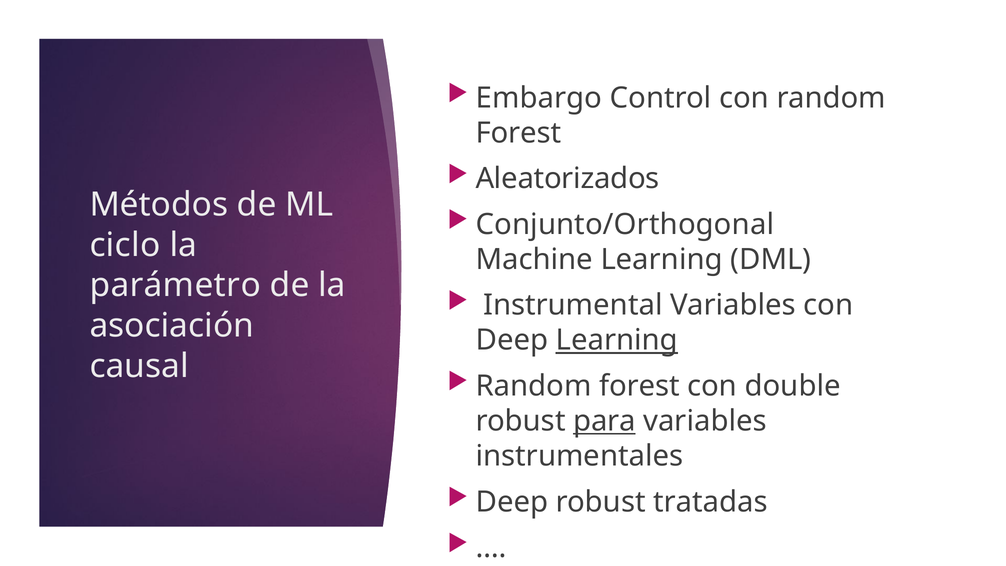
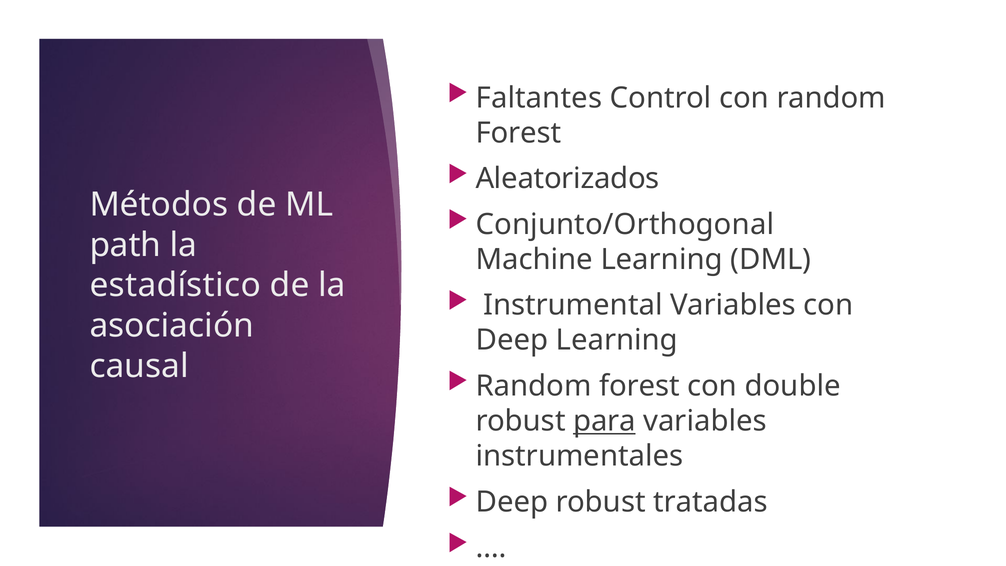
Embargo: Embargo -> Faltantes (539, 98)
ciclo: ciclo -> path (125, 245)
parámetro: parámetro -> estadístico (175, 285)
Learning underline: present -> none (617, 340)
